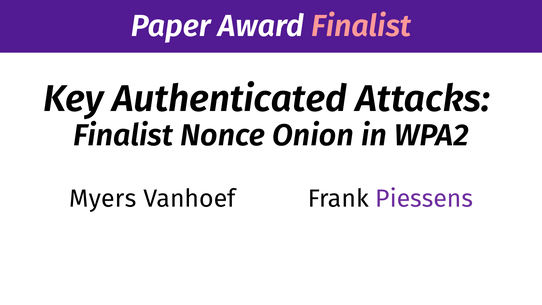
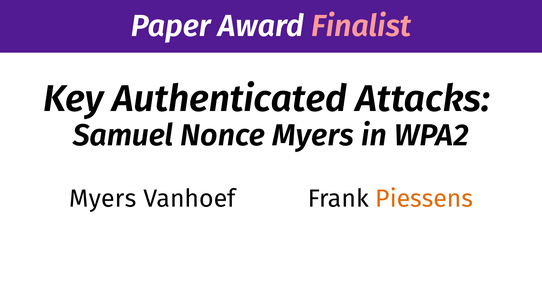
Finalist: Finalist -> Samuel (123, 135)
Nonce Onion: Onion -> Myers (313, 135)
Piessens colour: purple -> orange (424, 199)
